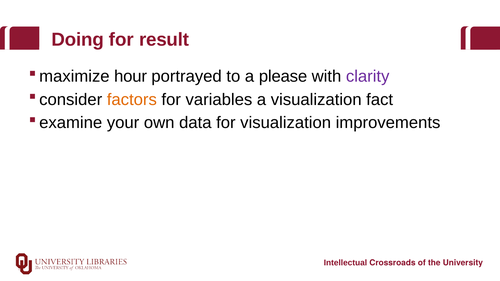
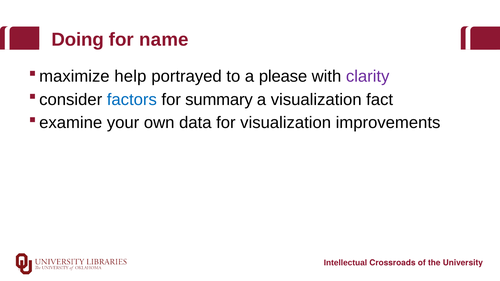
result: result -> name (164, 40)
hour: hour -> help (130, 76)
factors colour: orange -> blue (132, 100)
variables: variables -> summary (219, 100)
